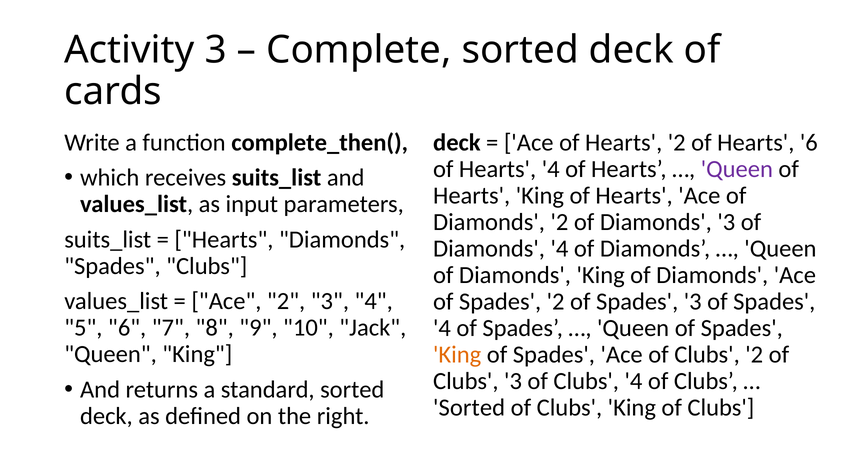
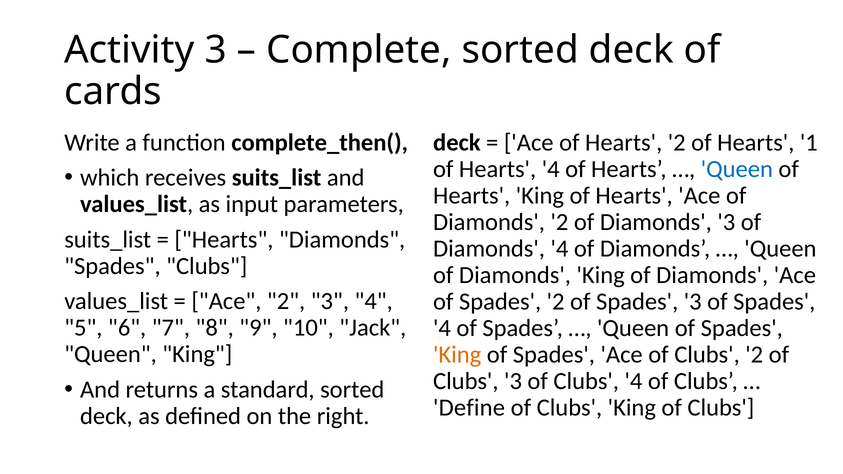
Hearts 6: 6 -> 1 (809, 142)
Queen colour: purple -> blue (737, 169)
Sorted: Sorted -> Define (469, 408)
